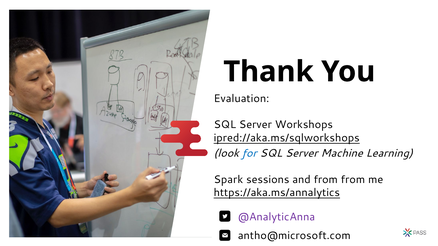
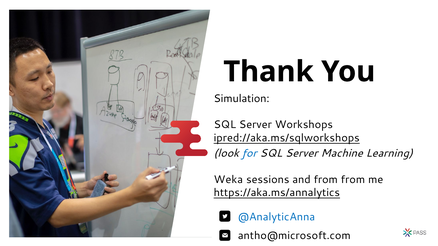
Evaluation: Evaluation -> Simulation (241, 99)
Spark: Spark -> Weka (228, 180)
@AnalyticAnna colour: purple -> blue (276, 217)
